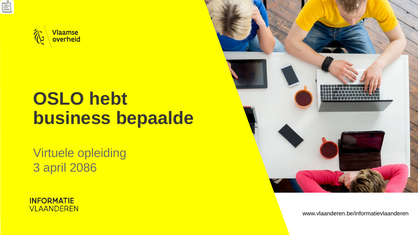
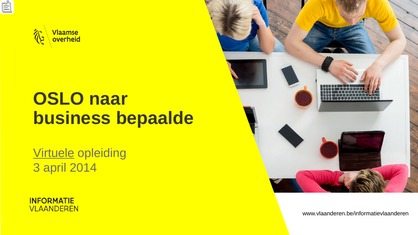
hebt: hebt -> naar (108, 99)
Virtuele underline: none -> present (54, 153)
2086: 2086 -> 2014 (83, 168)
